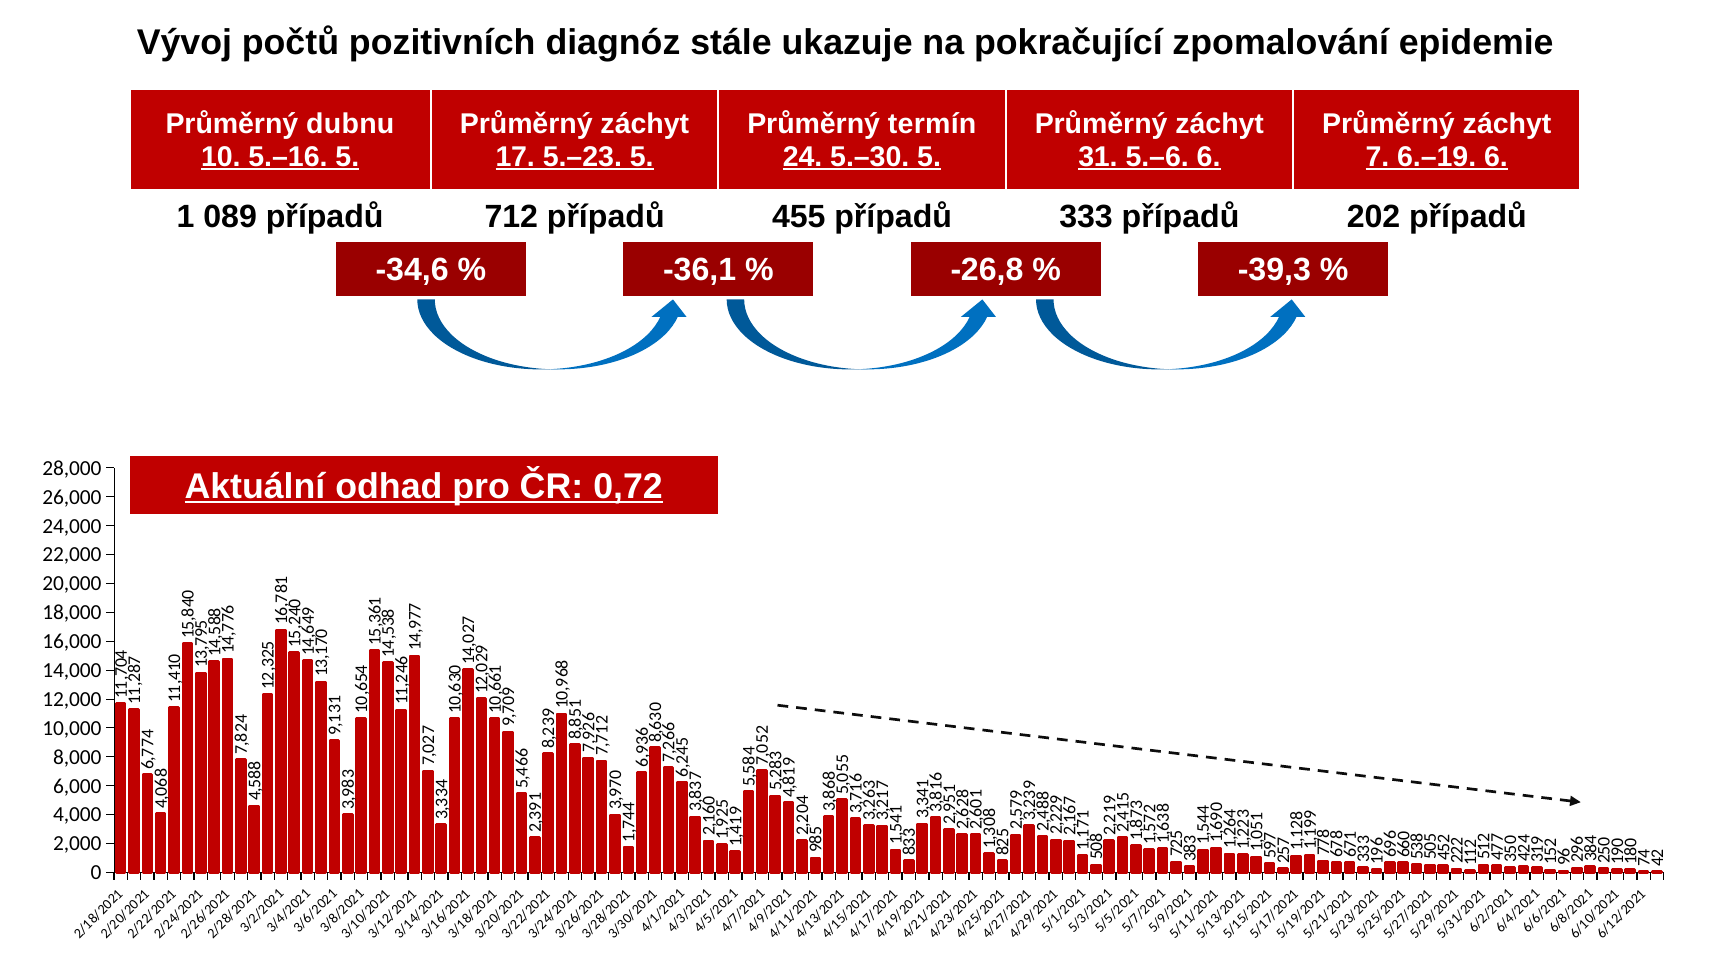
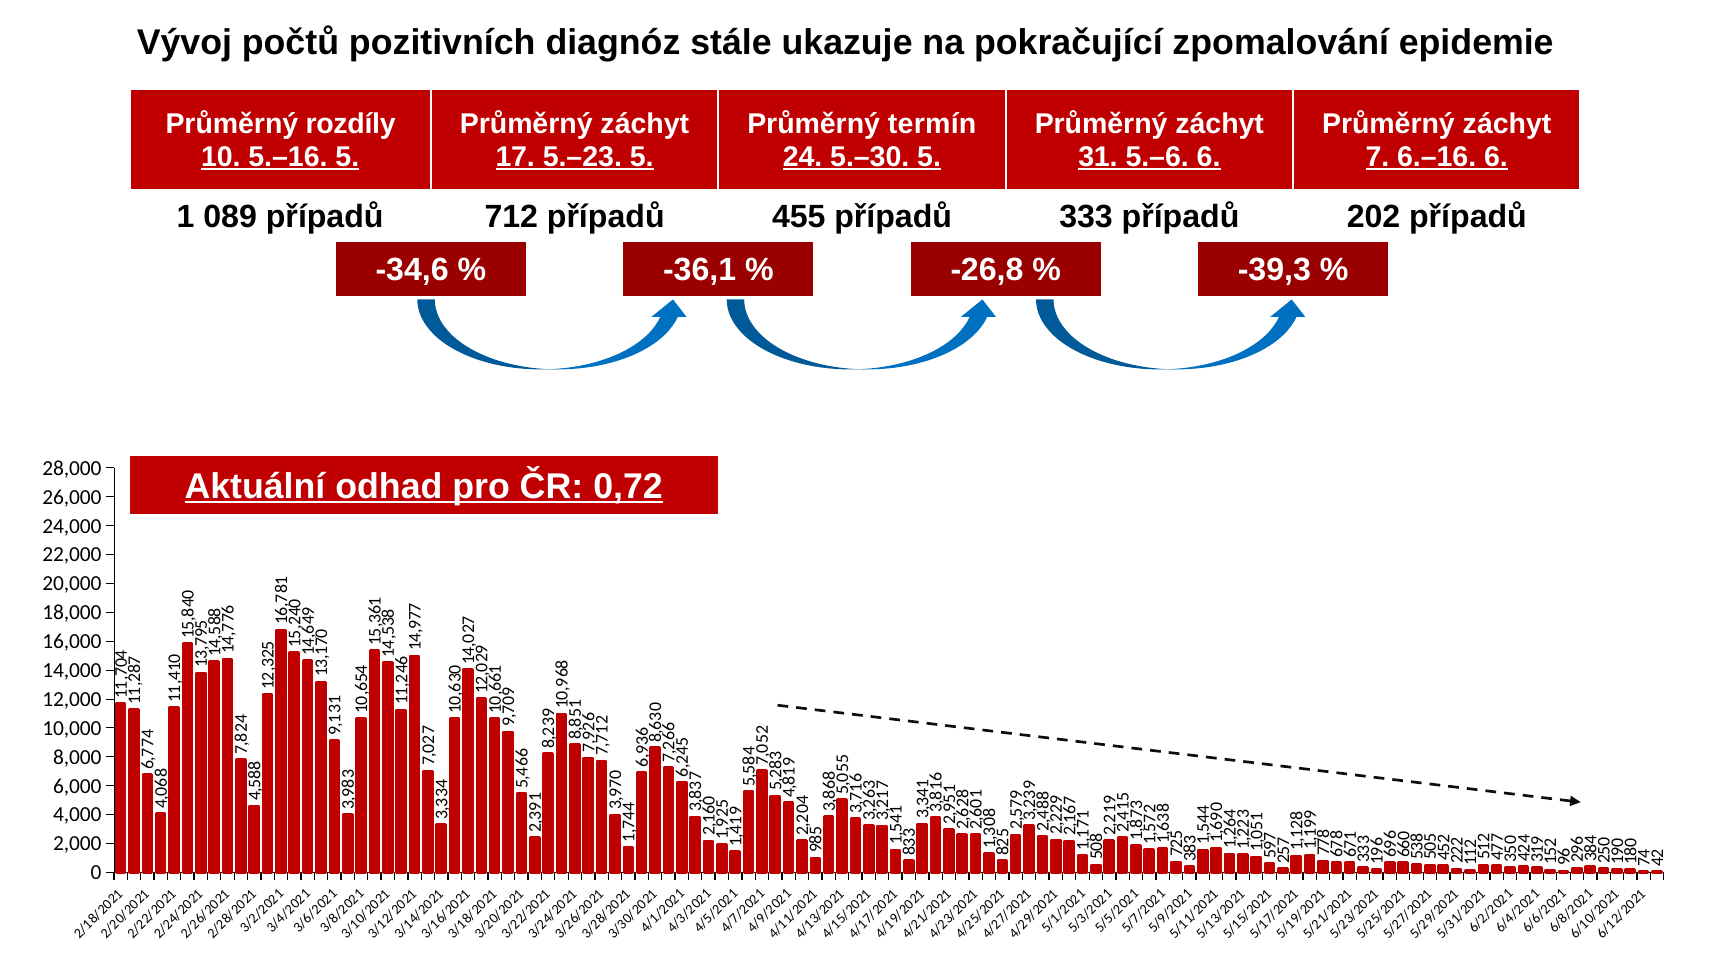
dubnu: dubnu -> rozdíly (351, 124)
6.–19: 6.–19 -> 6.–16 (1437, 157)
